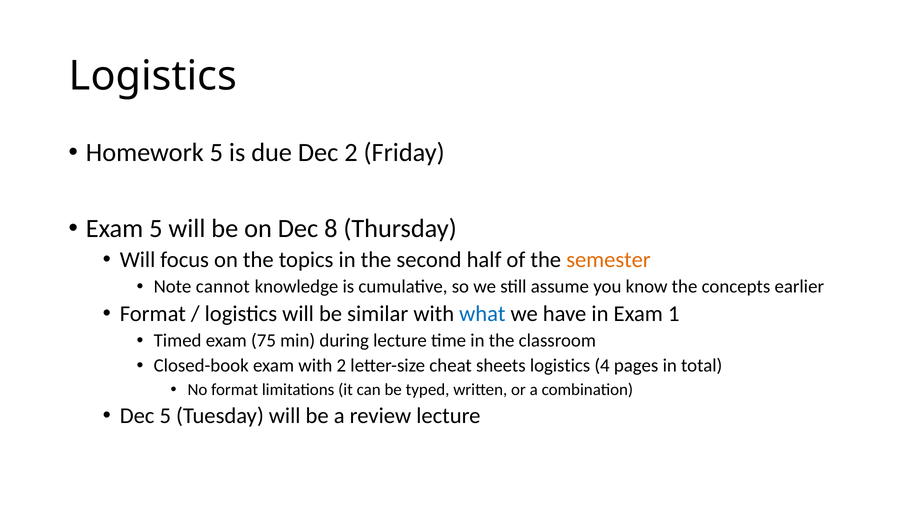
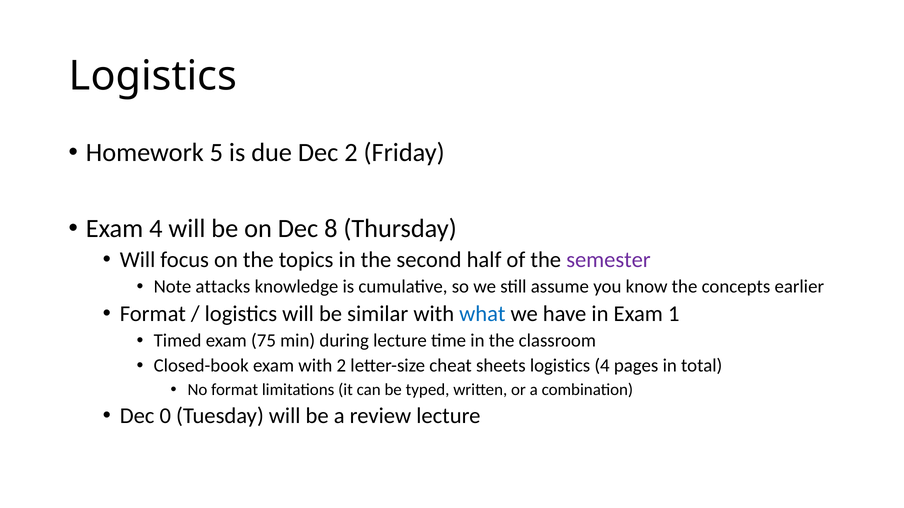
Exam 5: 5 -> 4 (156, 229)
semester colour: orange -> purple (608, 260)
cannot: cannot -> attacks (223, 287)
Dec 5: 5 -> 0 (165, 416)
